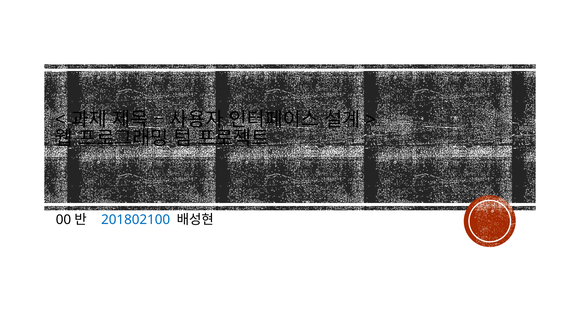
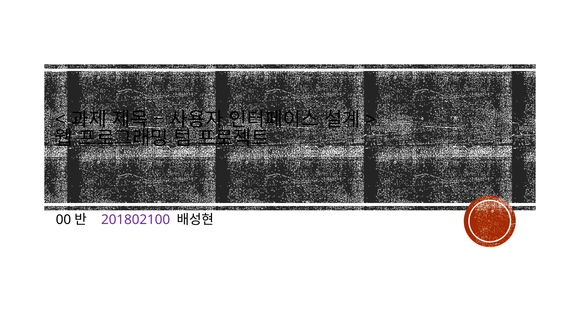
201802100 colour: blue -> purple (136, 220)
